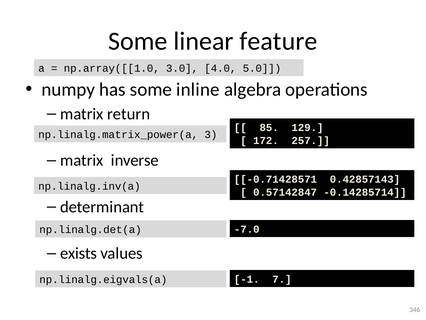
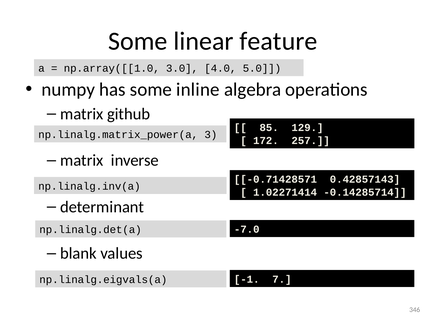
return: return -> github (129, 114)
0.57142847: 0.57142847 -> 1.02271414 (285, 192)
exists: exists -> blank (78, 253)
